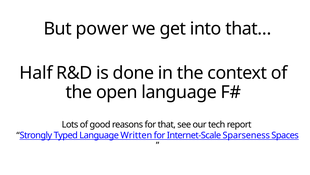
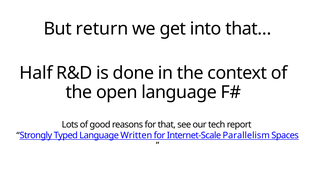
power: power -> return (102, 29)
Sparseness: Sparseness -> Parallelism (246, 135)
